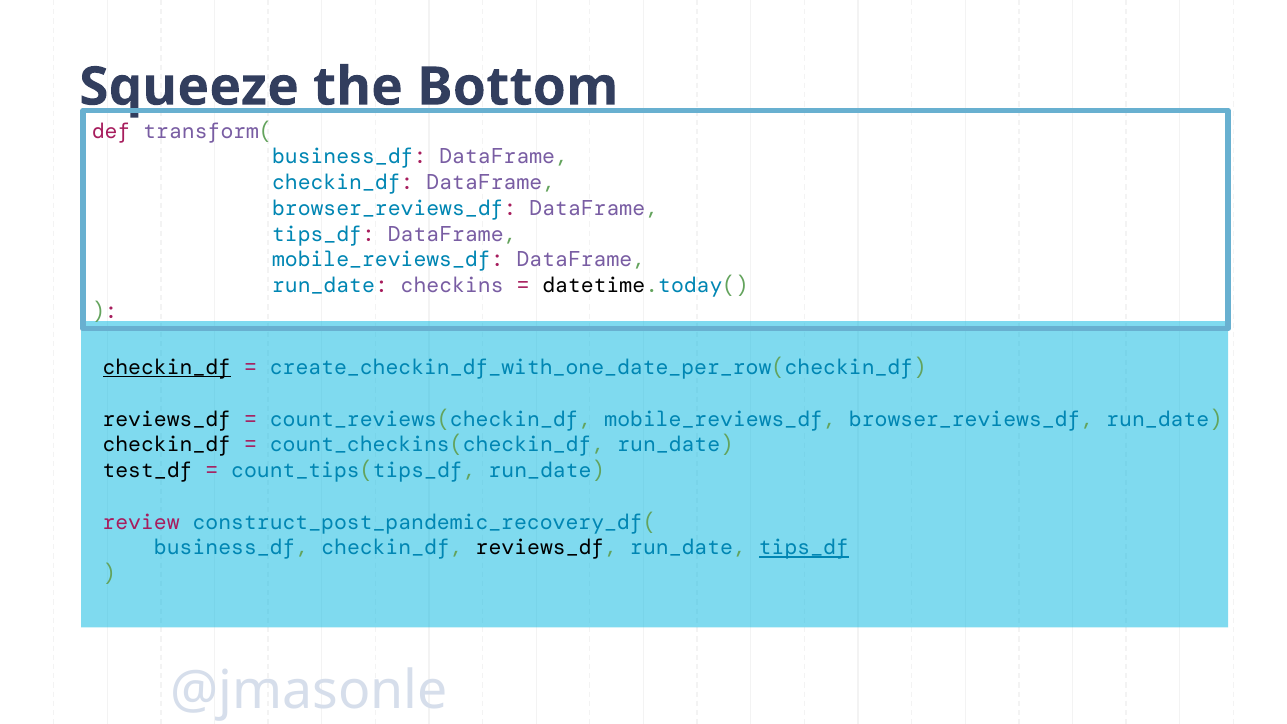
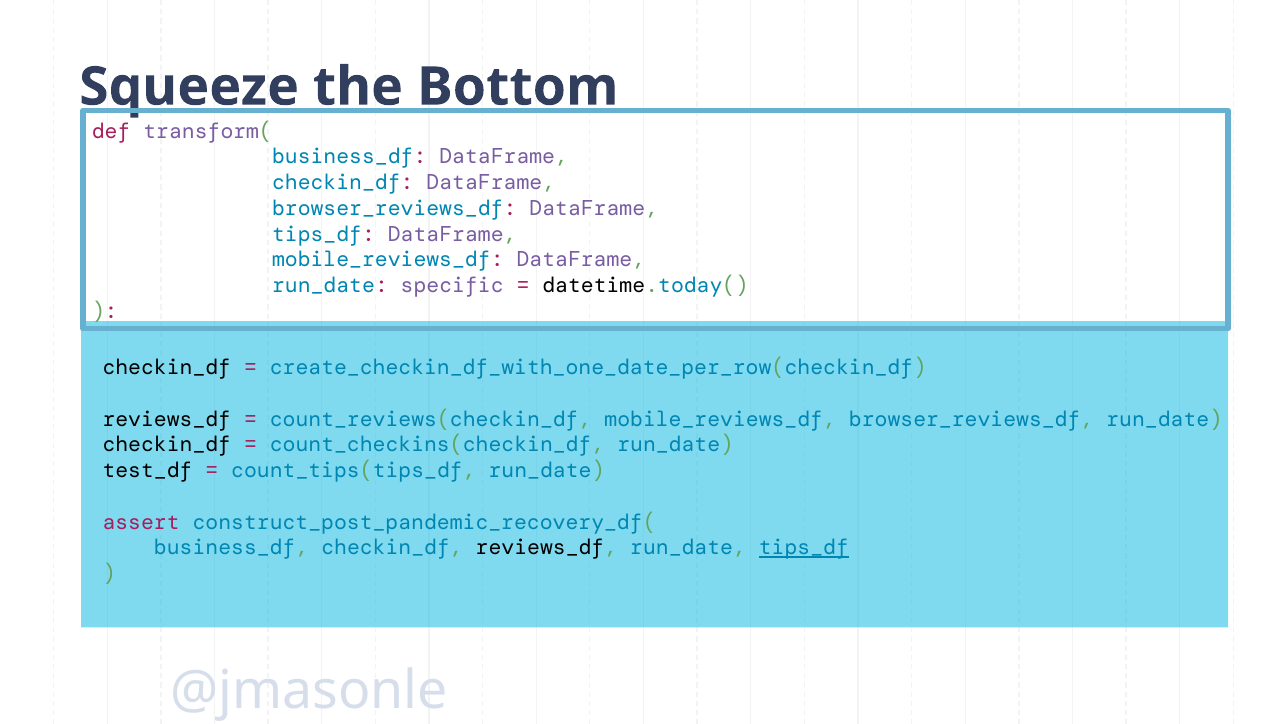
checkins: checkins -> specific (452, 286)
checkin_df underline: present -> none (167, 367)
review: review -> assert (141, 522)
